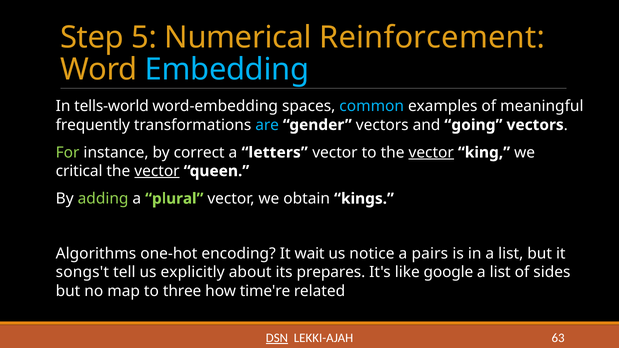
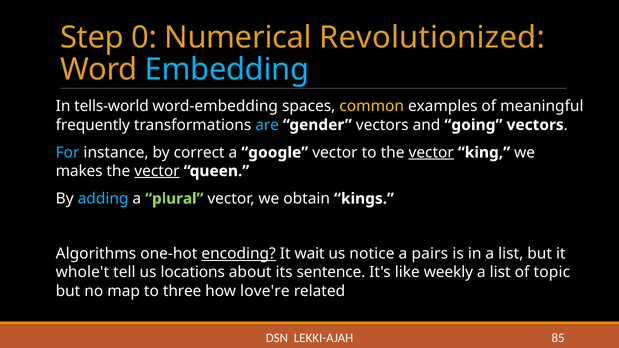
5: 5 -> 0 (144, 38)
Reinforcement: Reinforcement -> Revolutionized (432, 38)
common colour: light blue -> yellow (372, 106)
For colour: light green -> light blue (68, 153)
letters: letters -> google (275, 153)
critical: critical -> makes (79, 171)
adding colour: light green -> light blue (103, 199)
encoding underline: none -> present (239, 254)
songs't: songs't -> whole't (82, 273)
explicitly: explicitly -> locations (193, 273)
prepares: prepares -> sentence (331, 273)
google: google -> weekly (448, 273)
sides: sides -> topic (552, 273)
time're: time're -> love're (265, 291)
DSN underline: present -> none (277, 338)
63: 63 -> 85 (558, 338)
